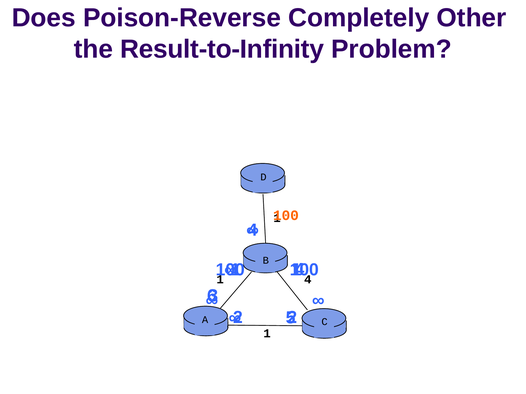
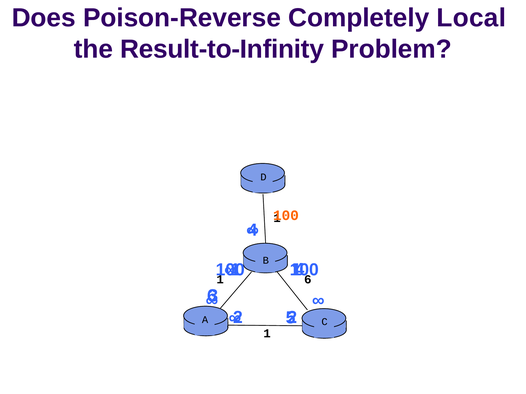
Other: Other -> Local (471, 18)
1 4: 4 -> 6 (308, 280)
